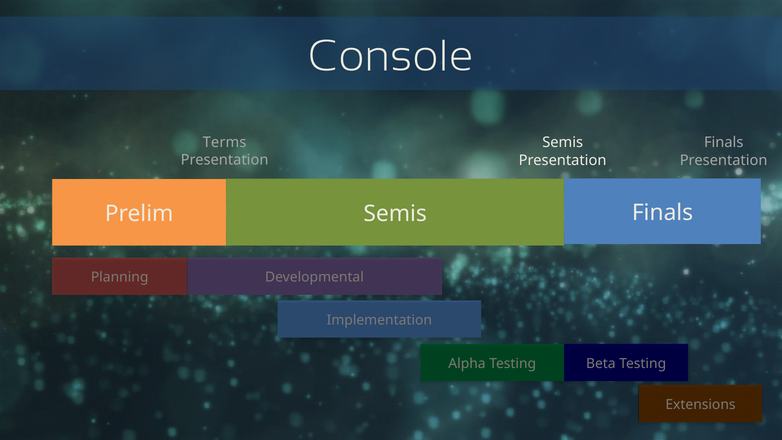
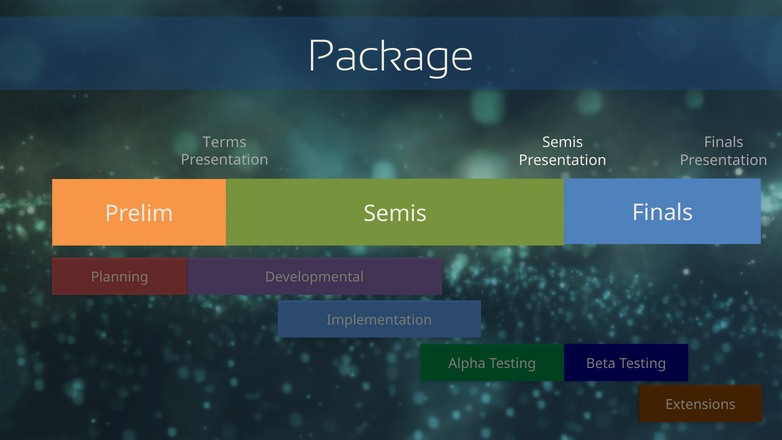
Console: Console -> Package (391, 56)
